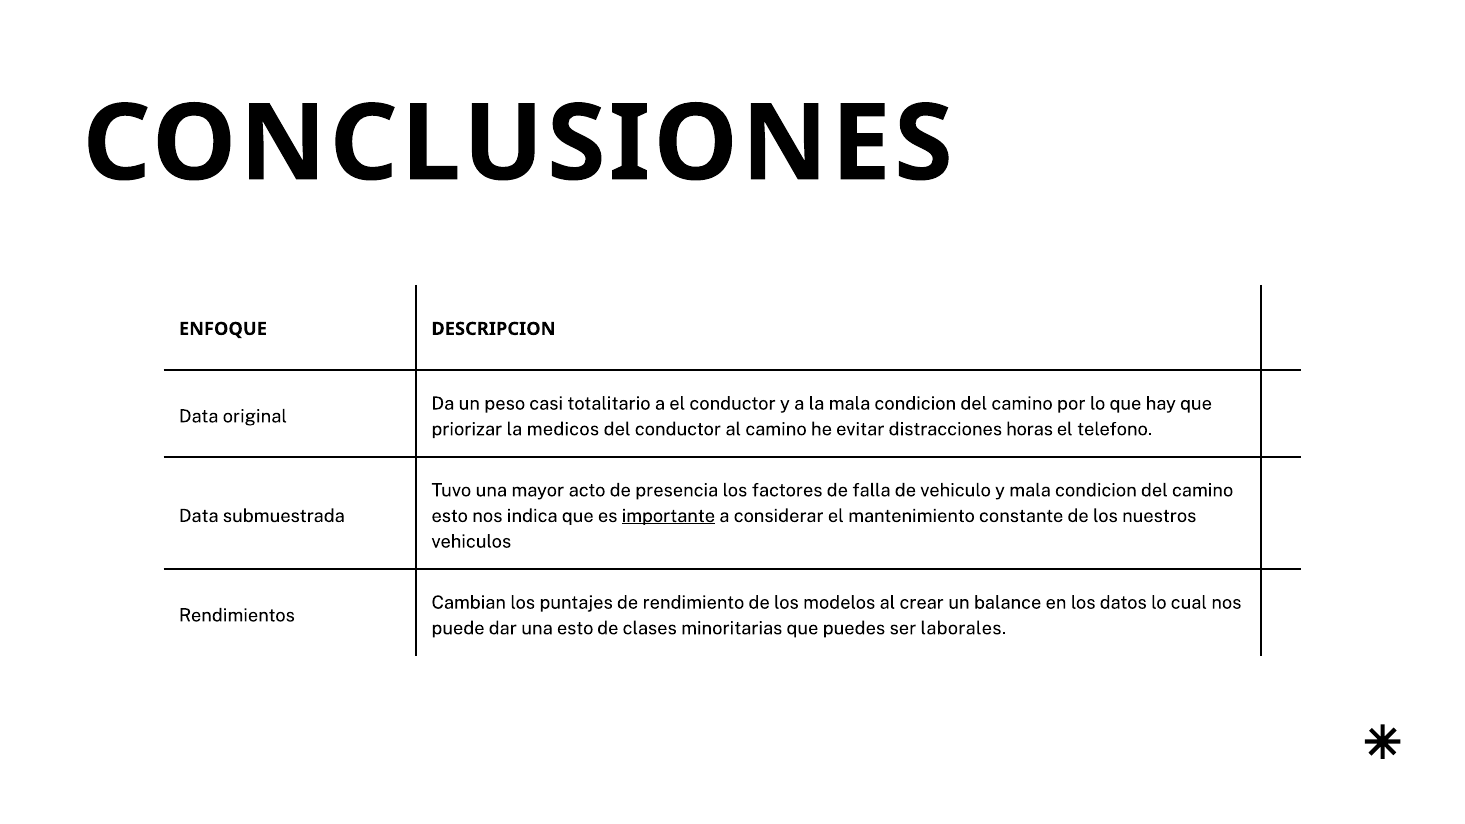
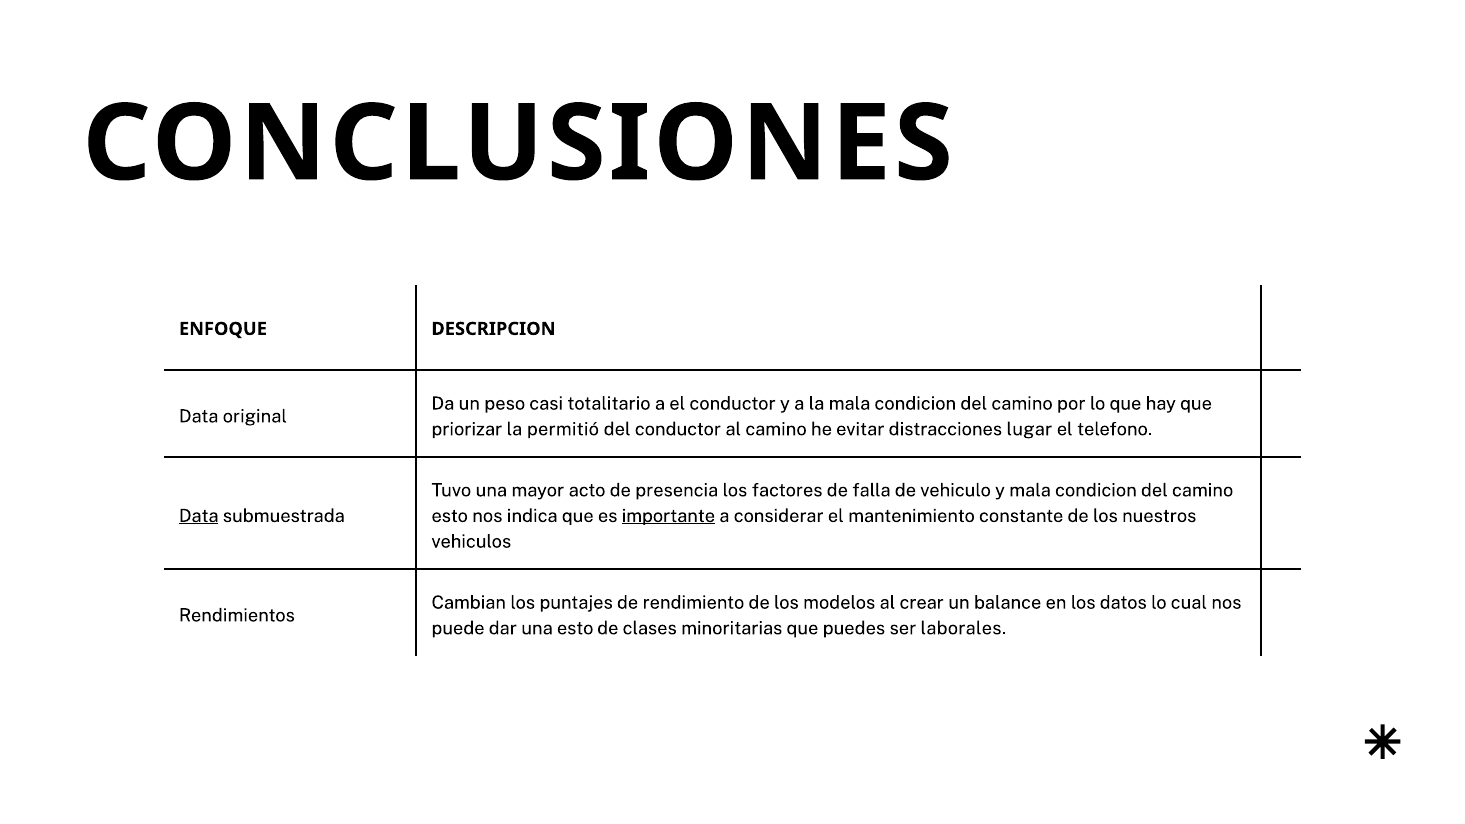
medicos: medicos -> permitió (563, 429)
horas: horas -> lugar (1029, 429)
Data underline: none -> present (199, 516)
